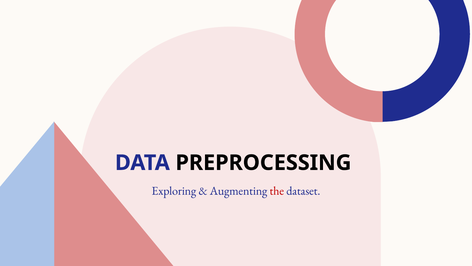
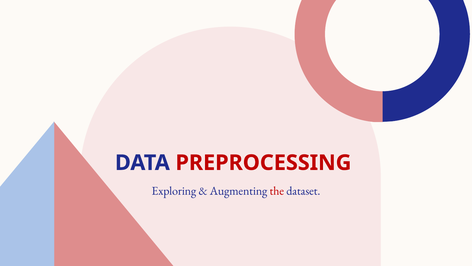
PREPROCESSING colour: black -> red (263, 162)
